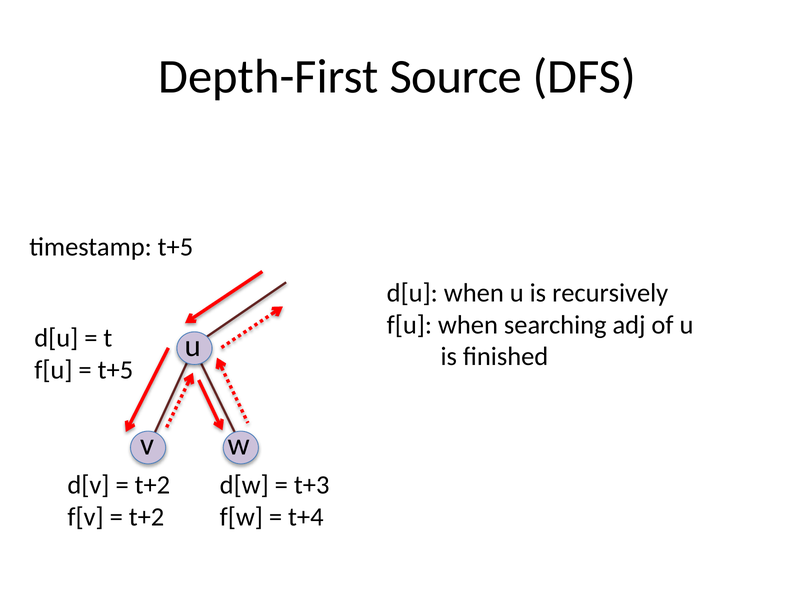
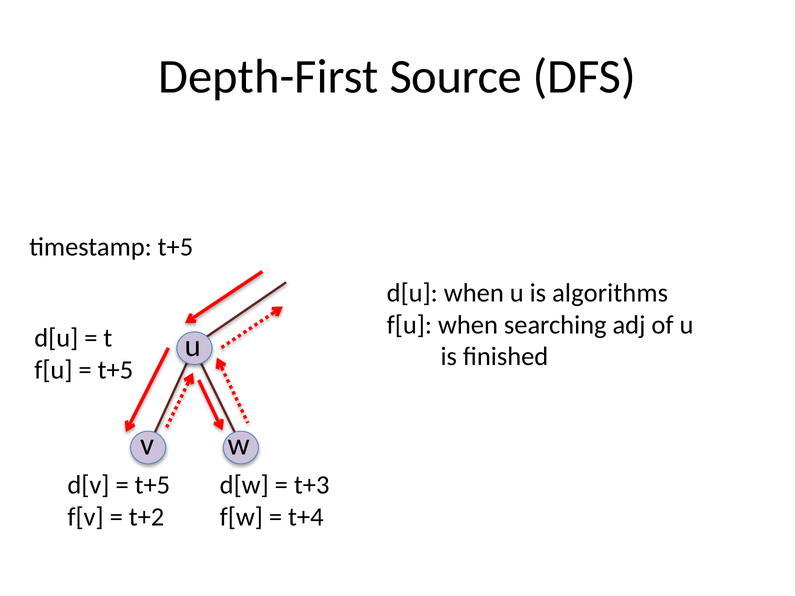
recursively: recursively -> algorithms (610, 293)
t+2: t+2 -> t+5 (152, 485)
